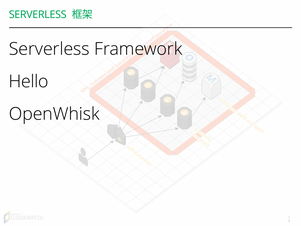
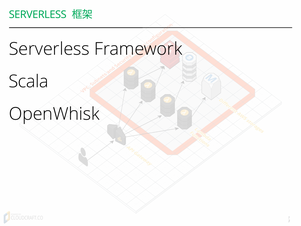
Hello: Hello -> Scala (28, 81)
